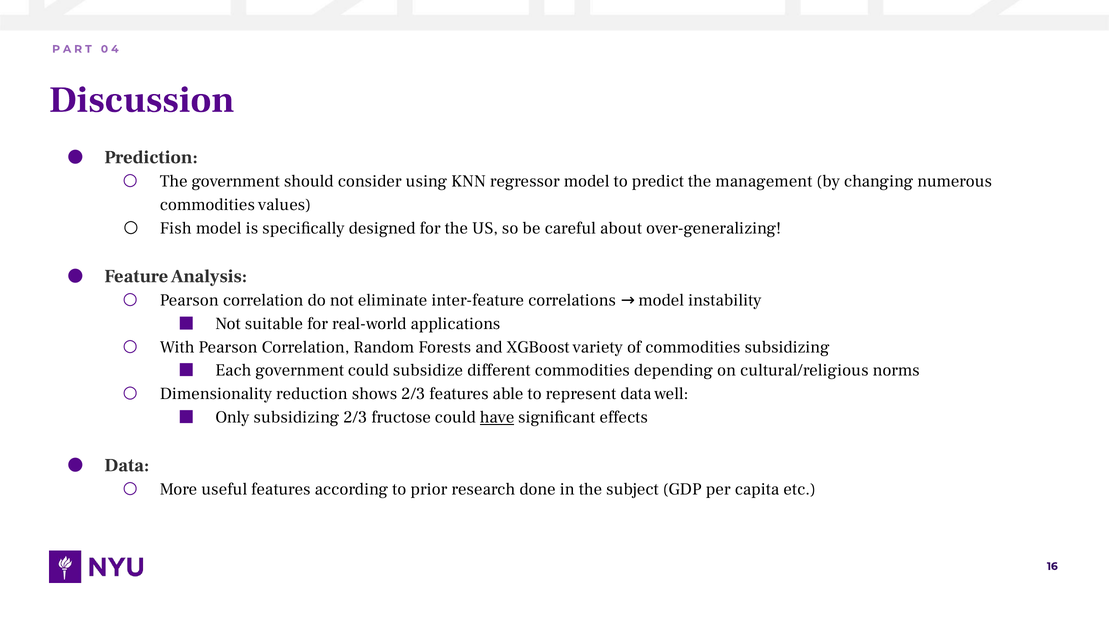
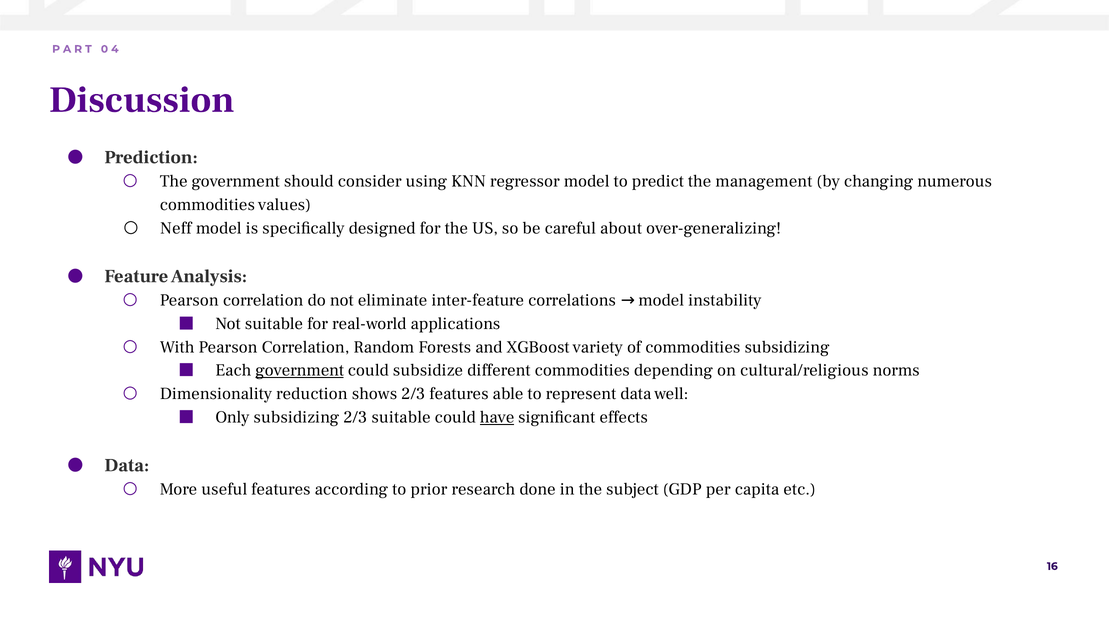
Fish: Fish -> Neff (176, 228)
government underline: none -> present (300, 370)
2/3 fructose: fructose -> suitable (401, 417)
